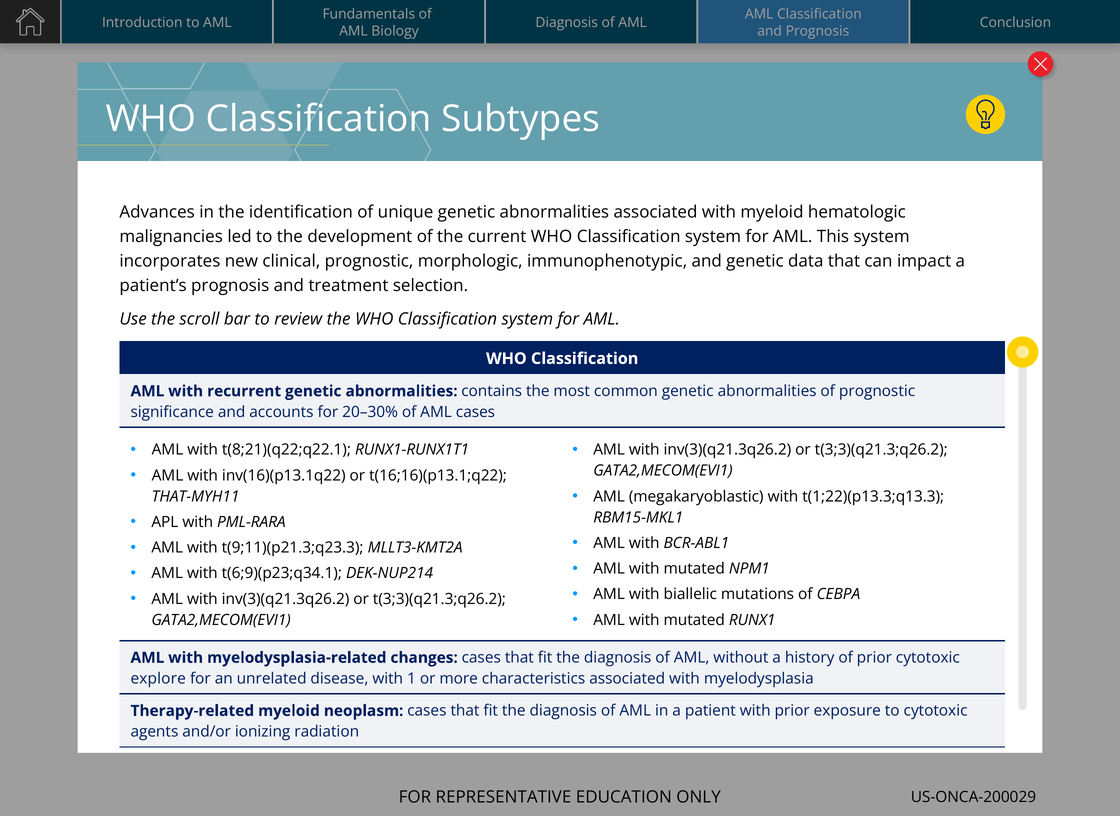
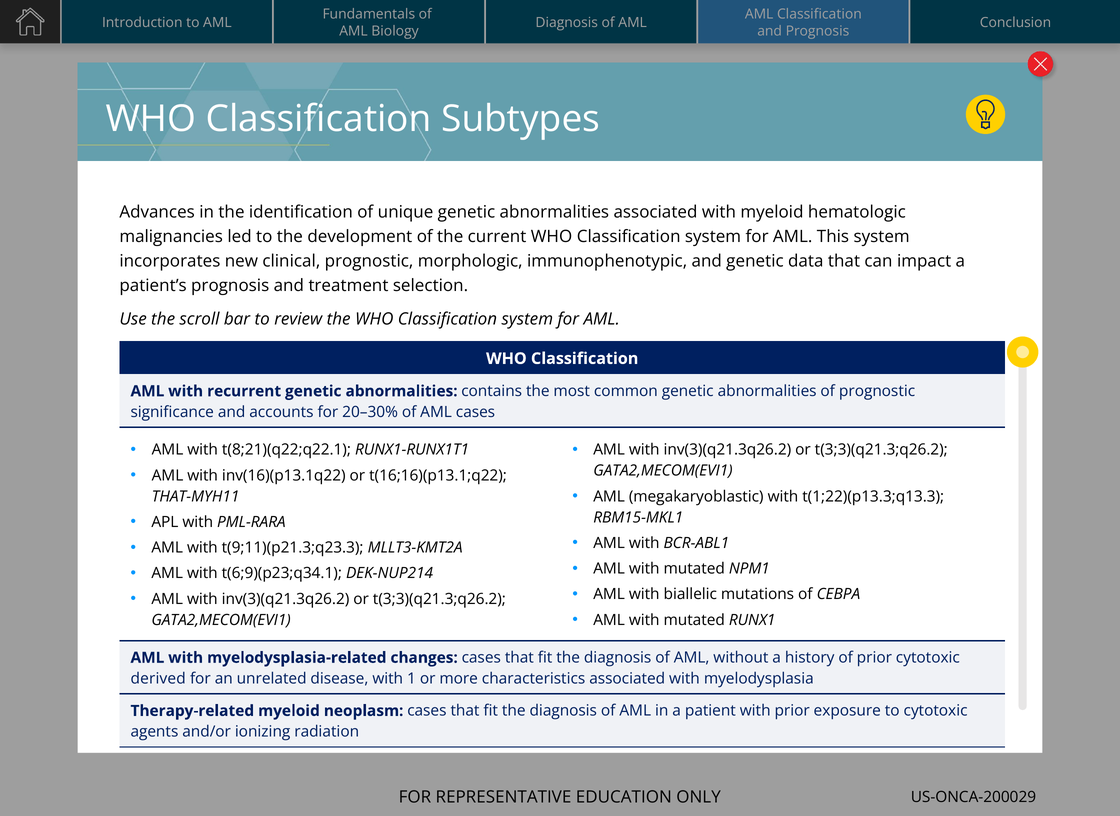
explore: explore -> derived (158, 679)
